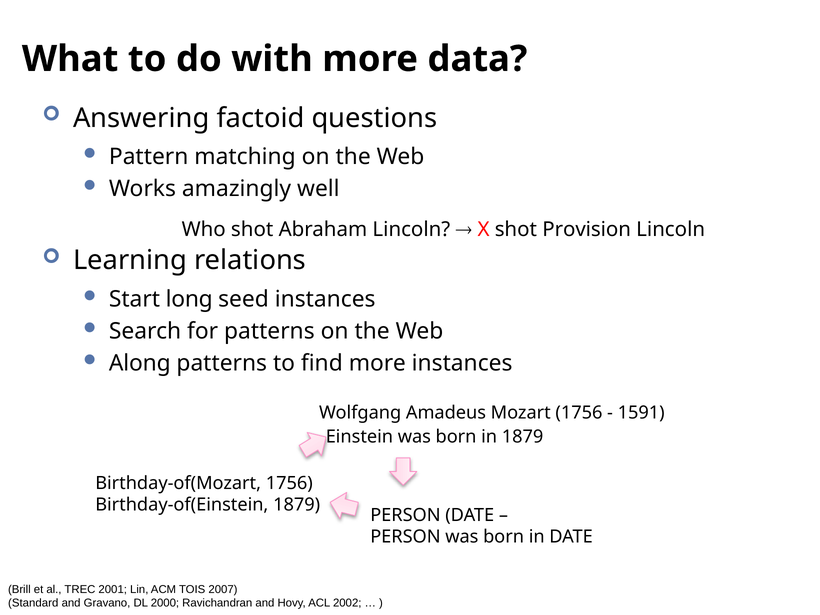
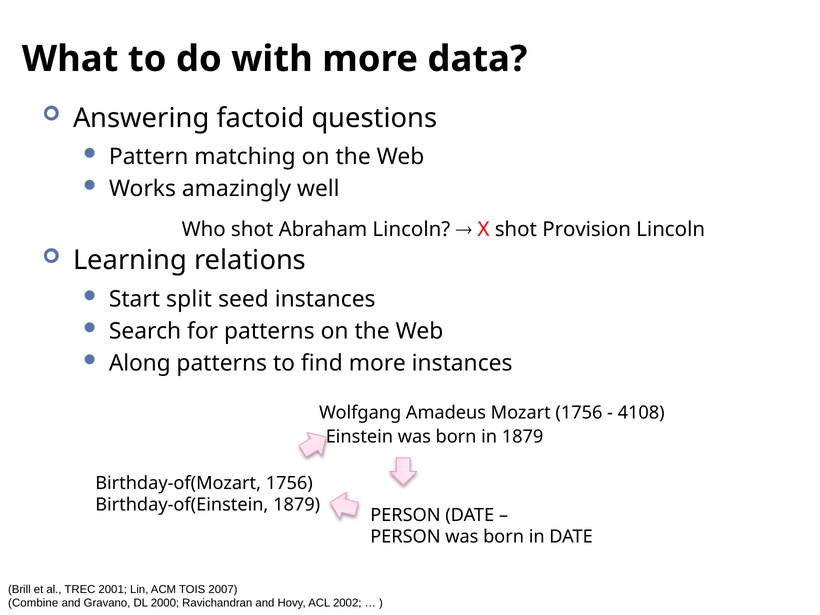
long: long -> split (189, 299)
1591: 1591 -> 4108 (641, 413)
Standard: Standard -> Combine (33, 603)
